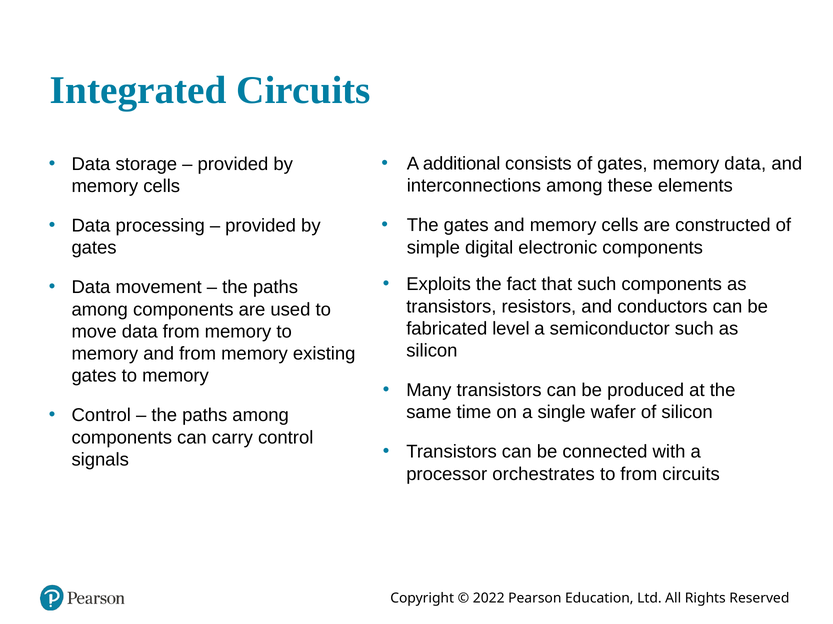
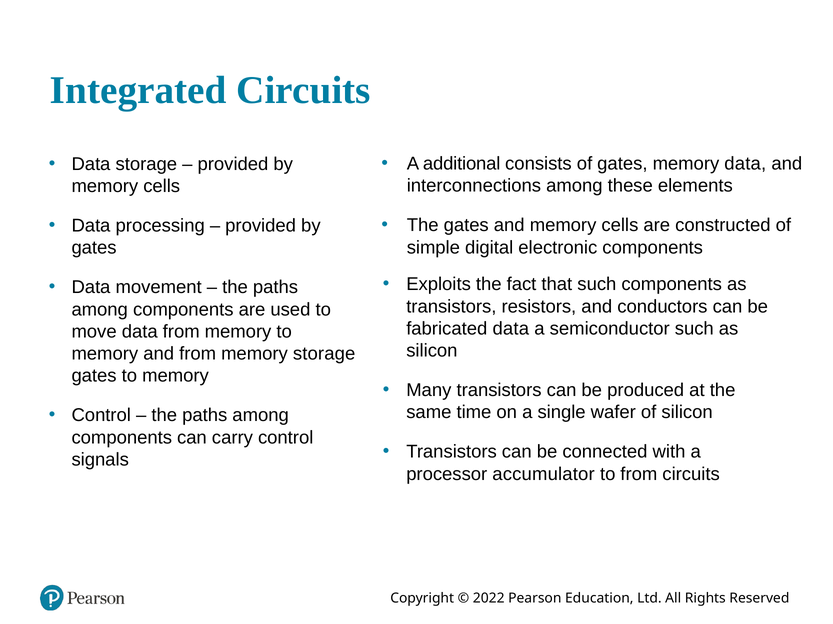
fabricated level: level -> data (511, 329)
memory existing: existing -> storage (324, 354)
orchestrates: orchestrates -> accumulator (544, 475)
